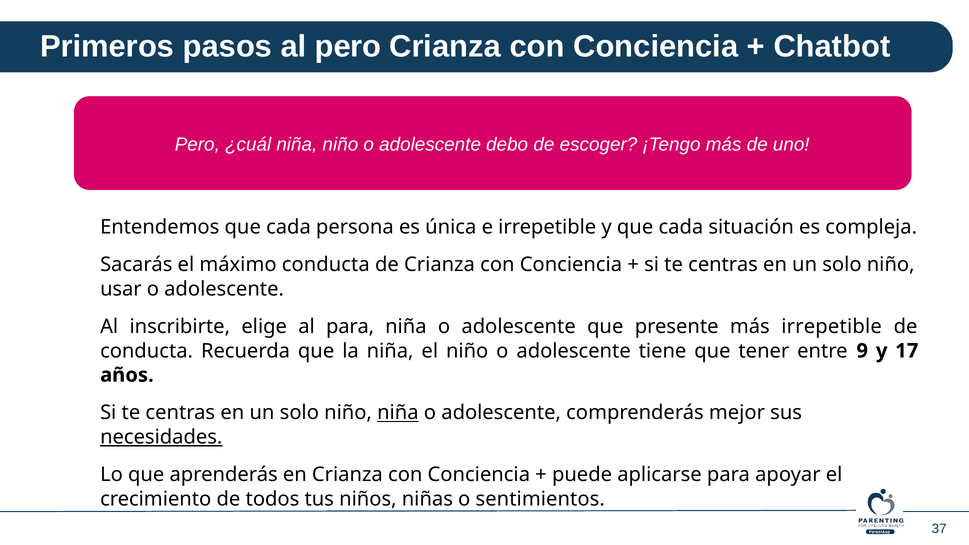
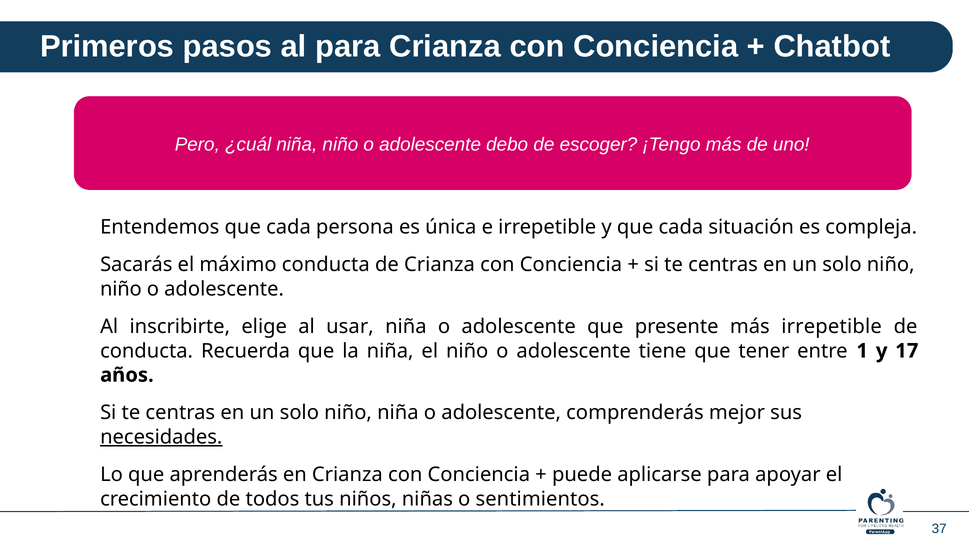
al pero: pero -> para (348, 47)
usar: usar -> niño (121, 289)
al para: para -> usar (350, 327)
9: 9 -> 1 (862, 351)
niña underline: present -> none (398, 413)
